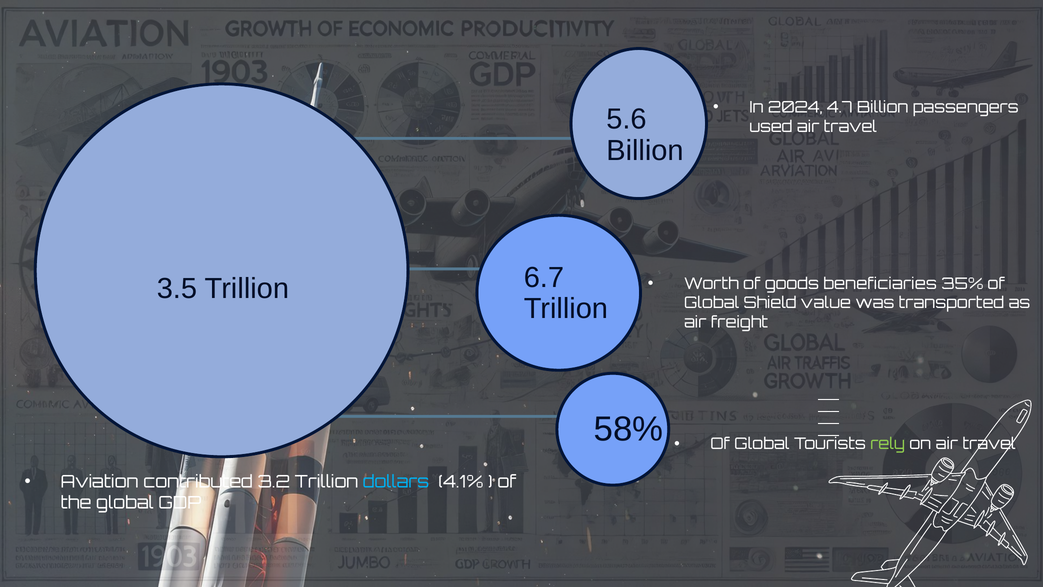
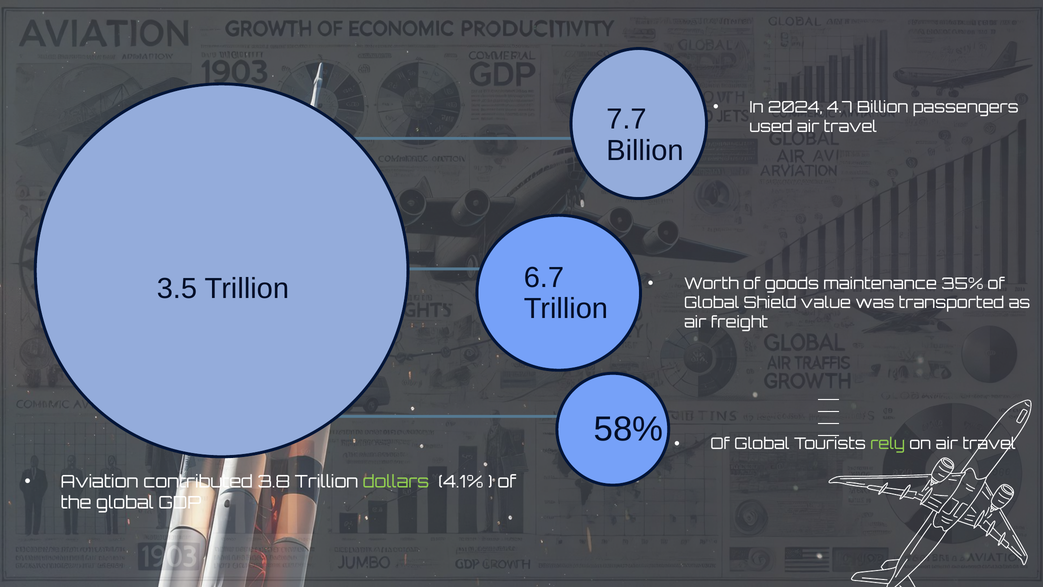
5.6: 5.6 -> 7.7 (626, 119)
beneficiaries: beneficiaries -> maintenance (880, 284)
3.2: 3.2 -> 3.8 (274, 482)
dollars colour: light blue -> light green (396, 482)
